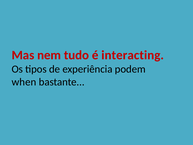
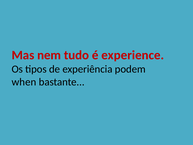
interacting: interacting -> experience (133, 55)
